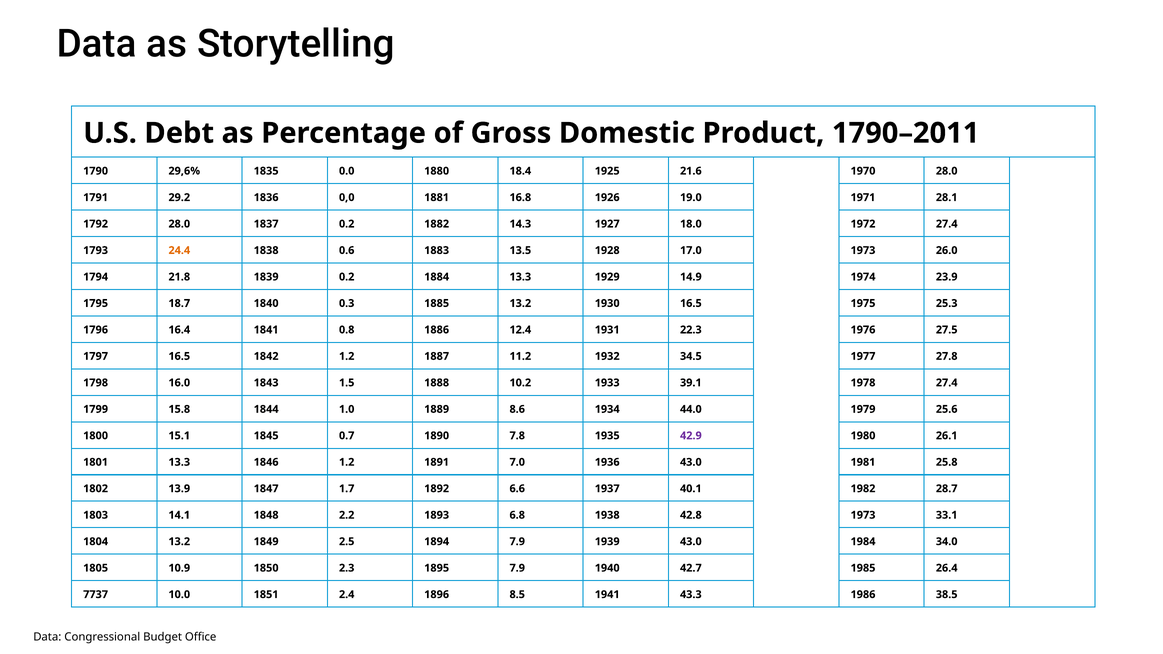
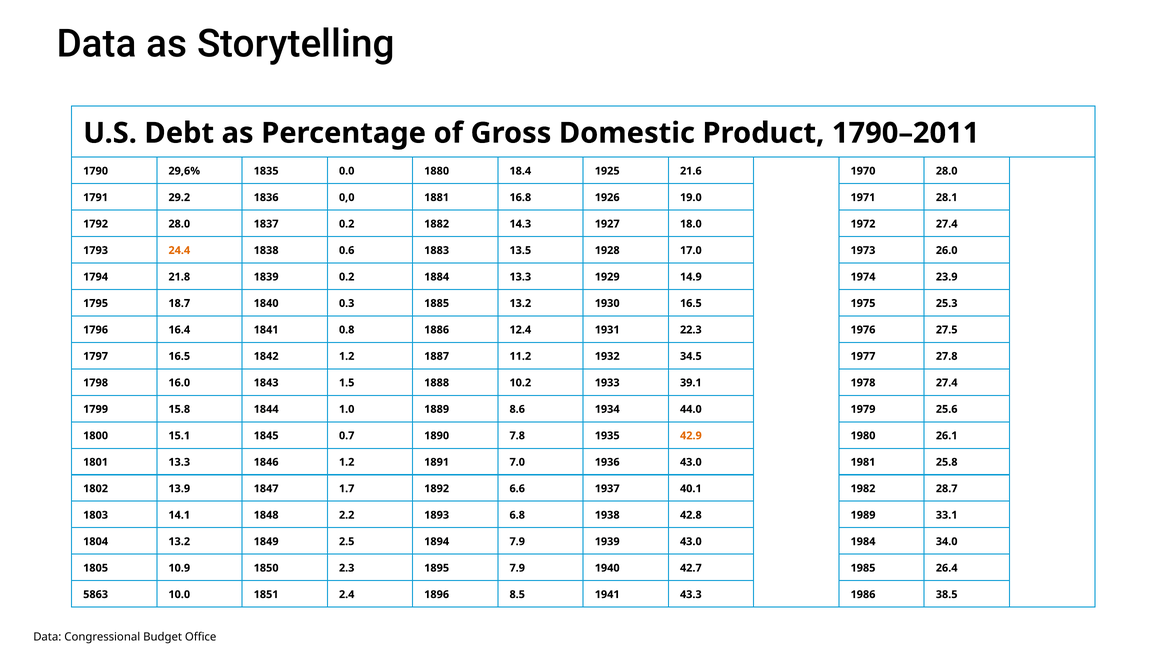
42.9 colour: purple -> orange (691, 436)
42.8 1973: 1973 -> 1989 (863, 515)
7737: 7737 -> 5863 (96, 595)
